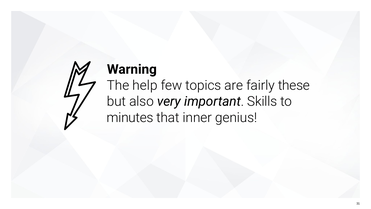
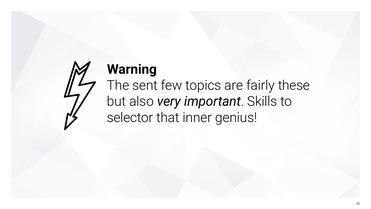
help: help -> sent (145, 85)
minutes: minutes -> selector (130, 117)
